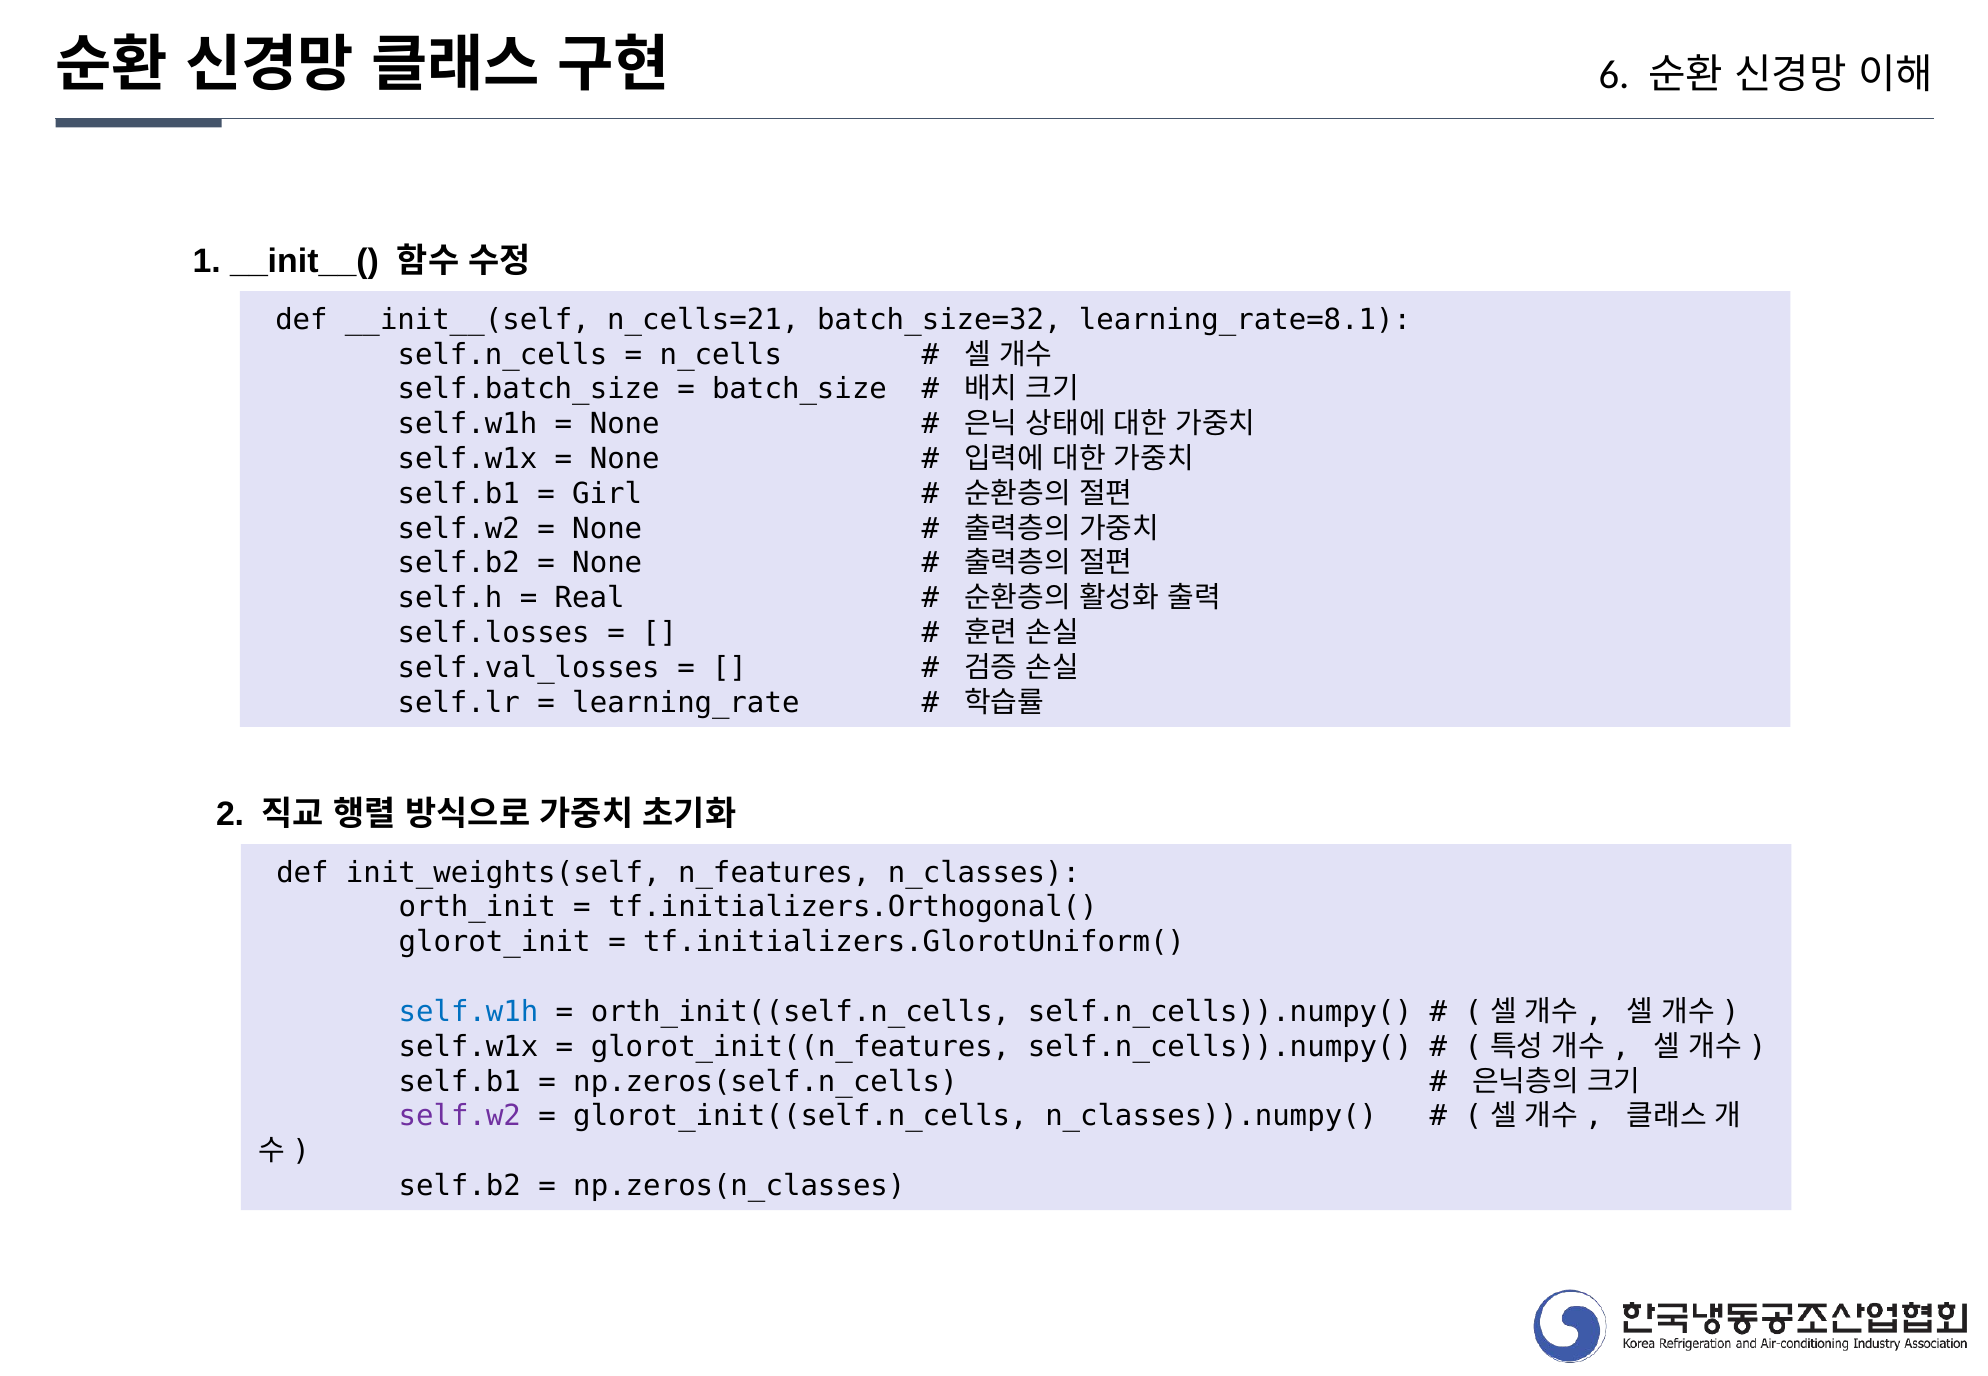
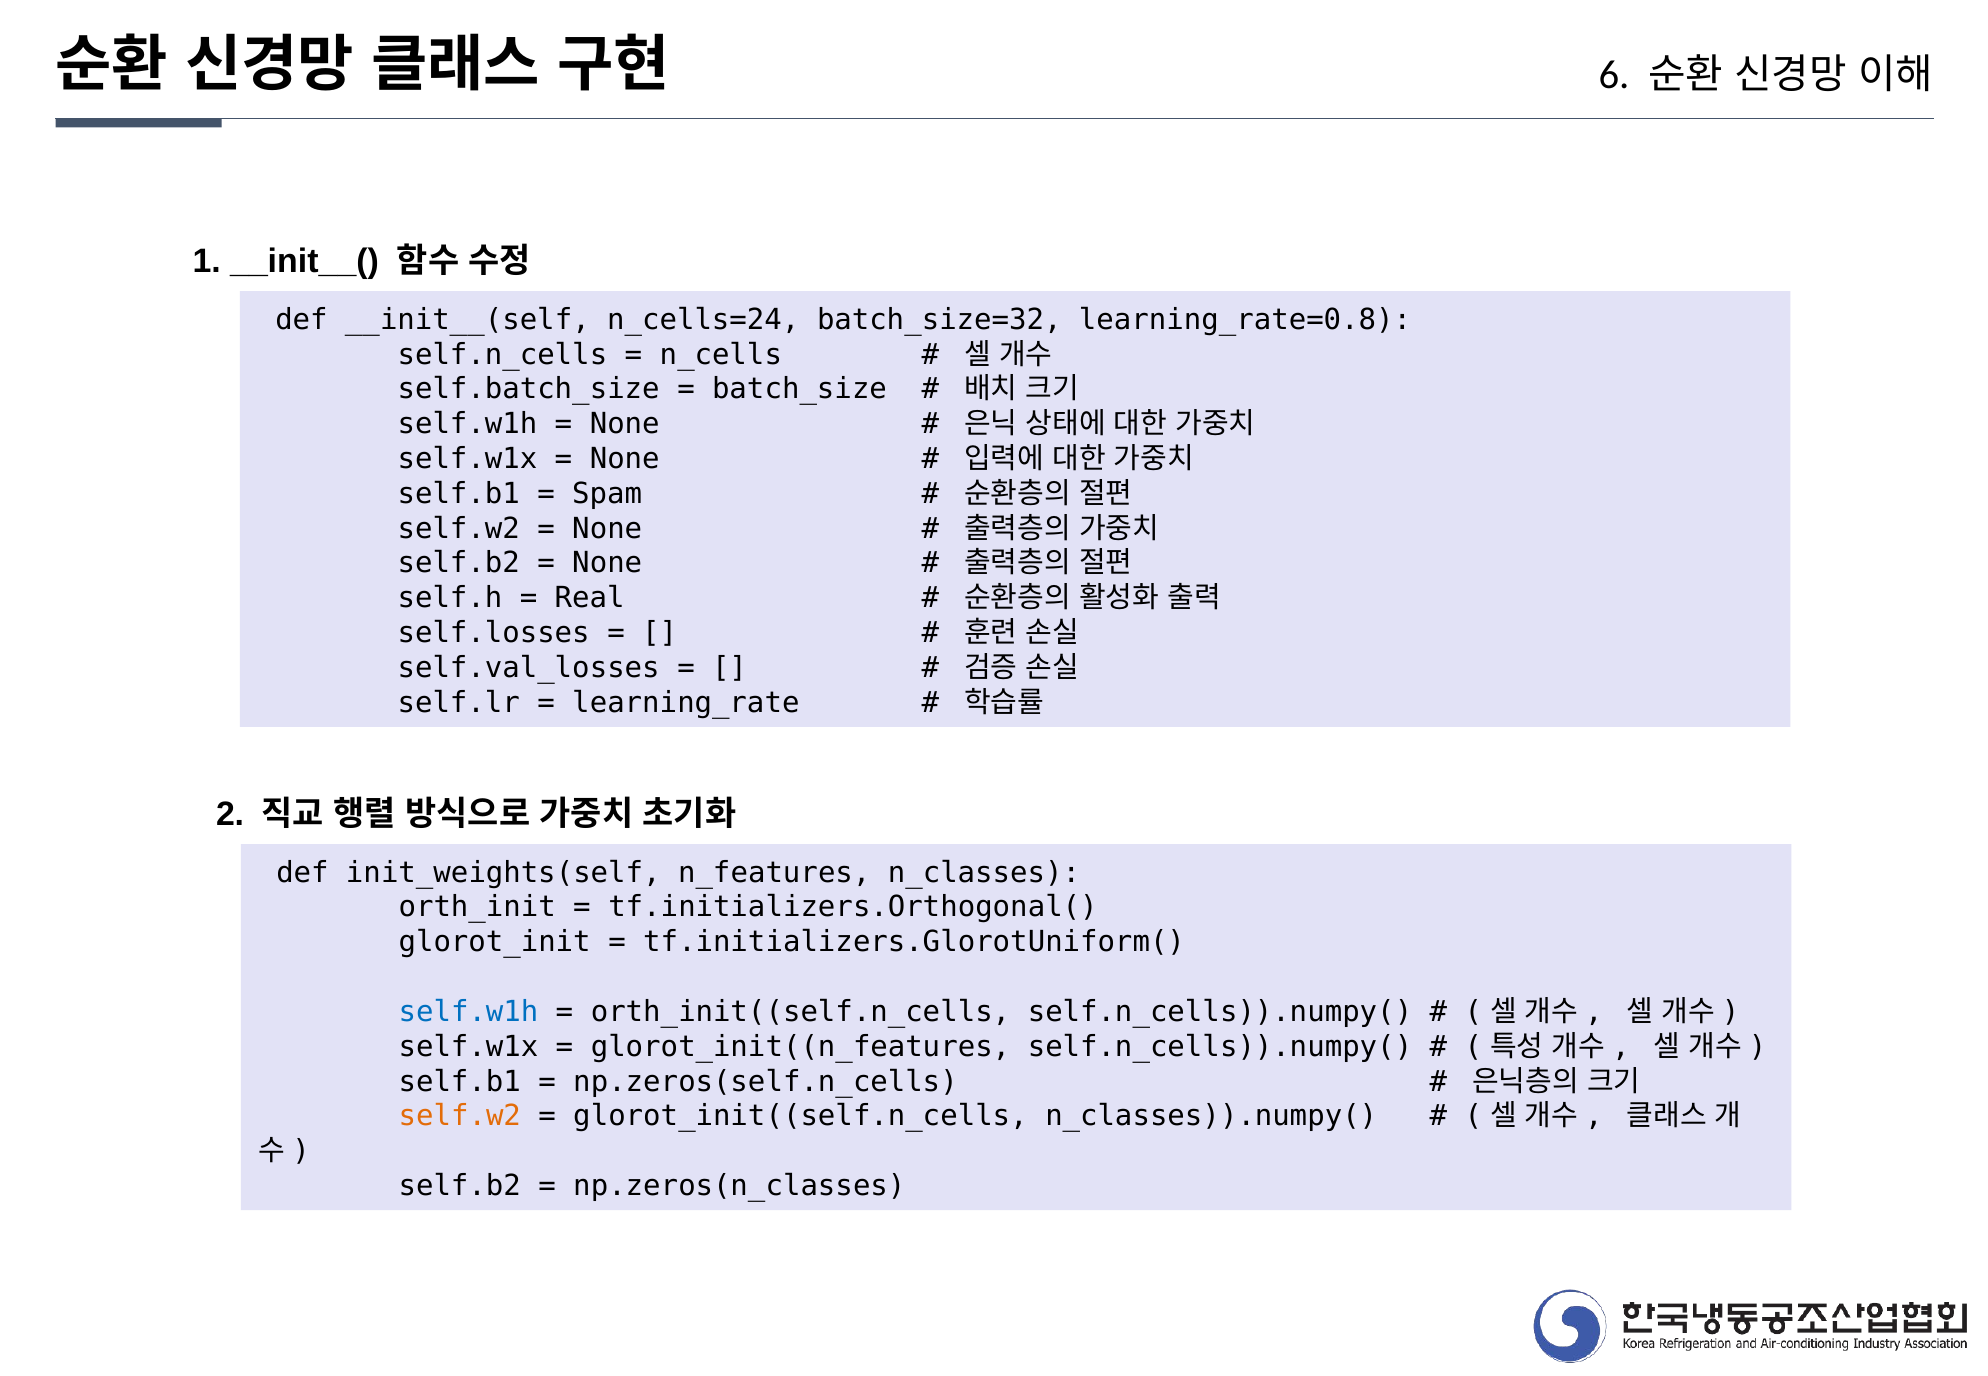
n_cells=21: n_cells=21 -> n_cells=24 (703, 320)
learning_rate=8.1: learning_rate=8.1 -> learning_rate=0.8 (1245, 320)
Girl: Girl -> Spam (607, 494)
self.w2 colour: purple -> orange (460, 1117)
